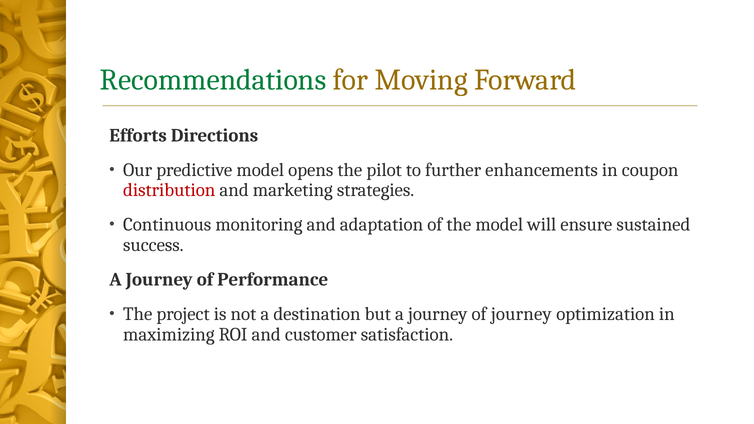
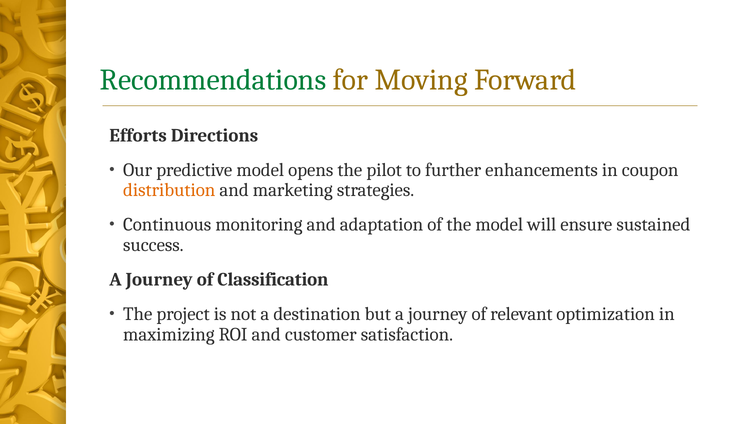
distribution colour: red -> orange (169, 190)
Performance: Performance -> Classification (273, 280)
of journey: journey -> relevant (521, 314)
